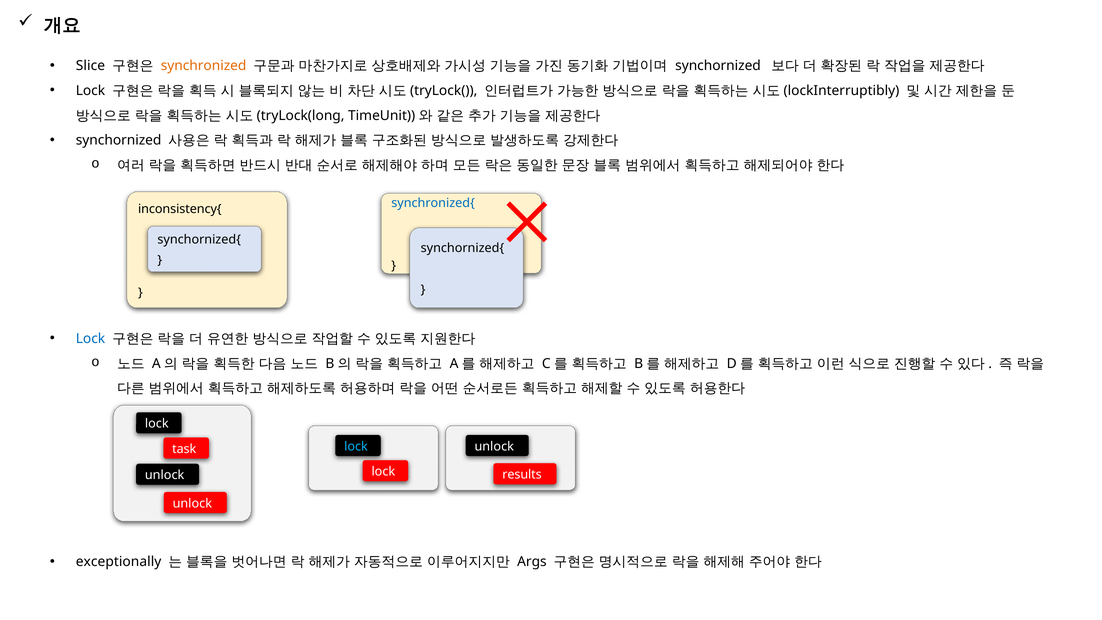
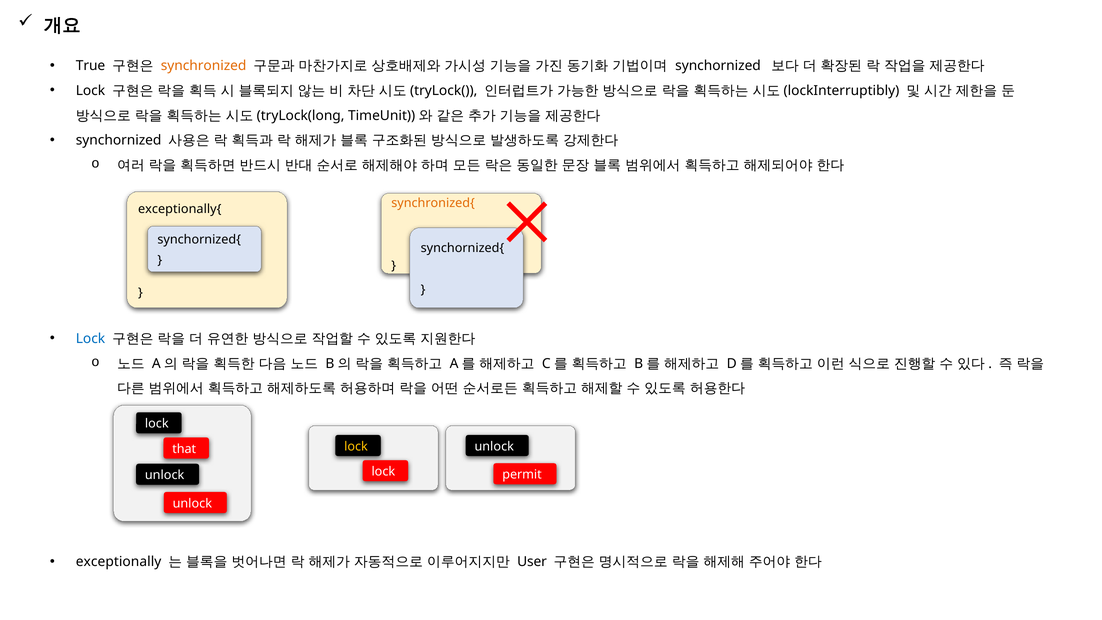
Slice: Slice -> True (91, 66)
synchronized{ colour: blue -> orange (433, 203)
inconsistency{: inconsistency{ -> exceptionally{ (180, 209)
lock colour: light blue -> yellow (356, 446)
task: task -> that (184, 449)
results: results -> permit (522, 475)
Args: Args -> User (532, 562)
